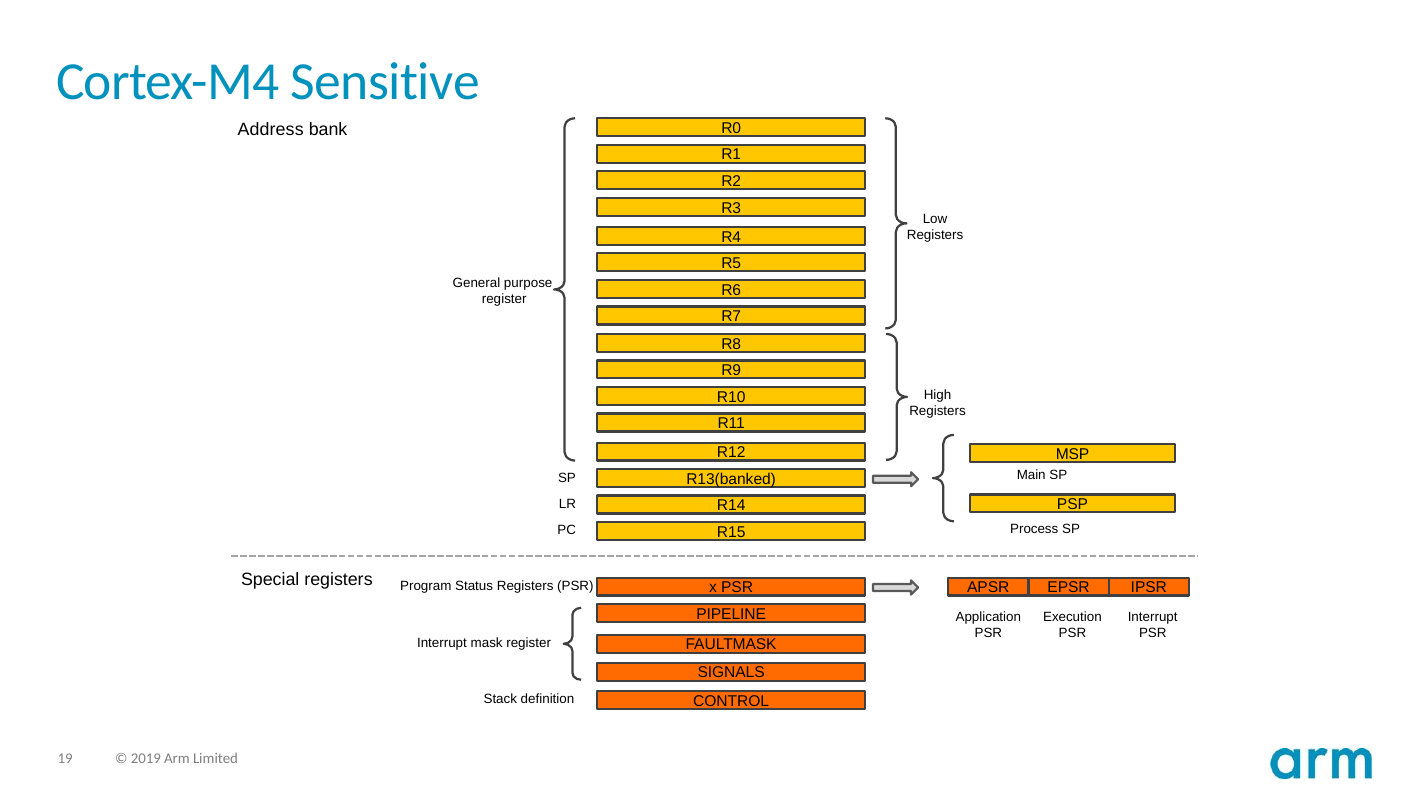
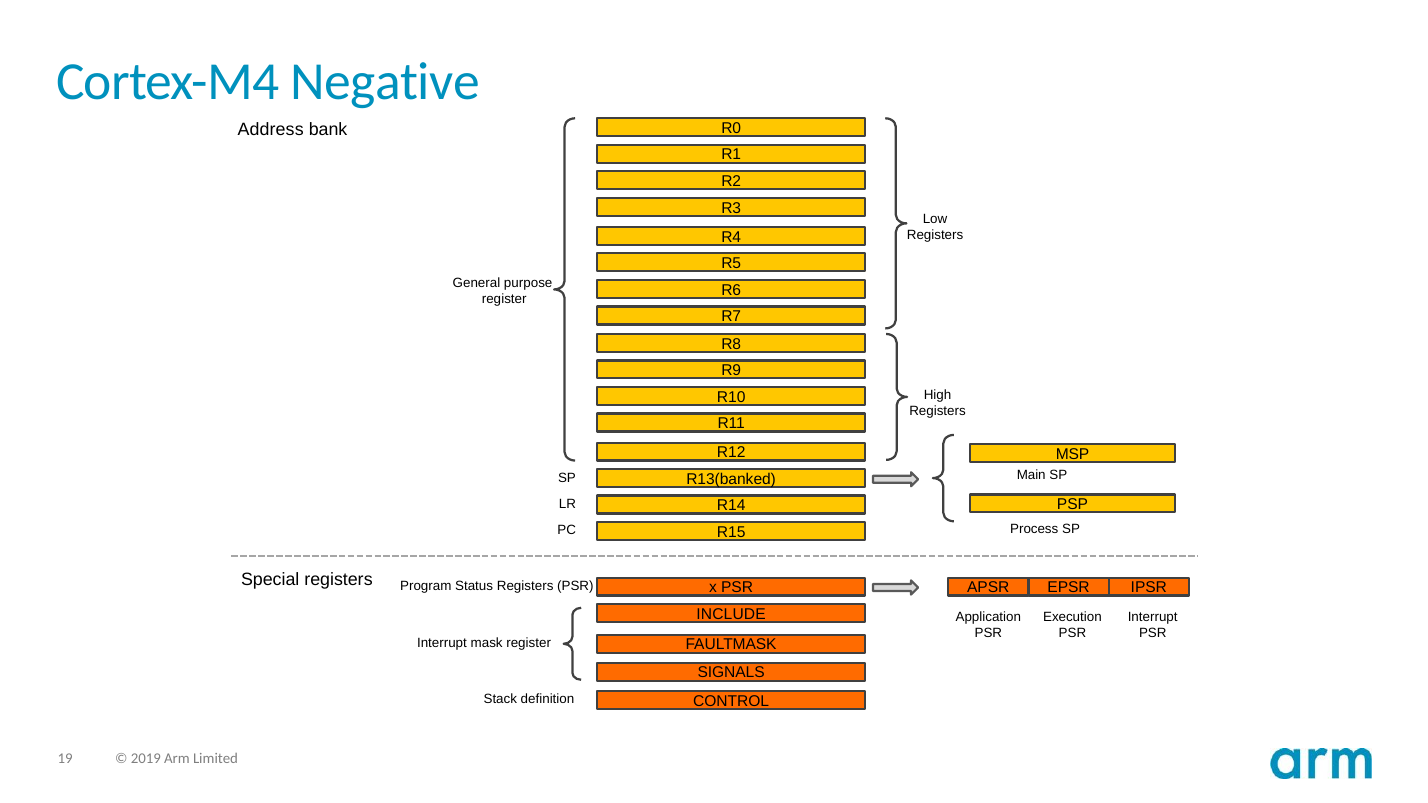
Sensitive: Sensitive -> Negative (385, 82)
PIPELINE: PIPELINE -> INCLUDE (731, 614)
